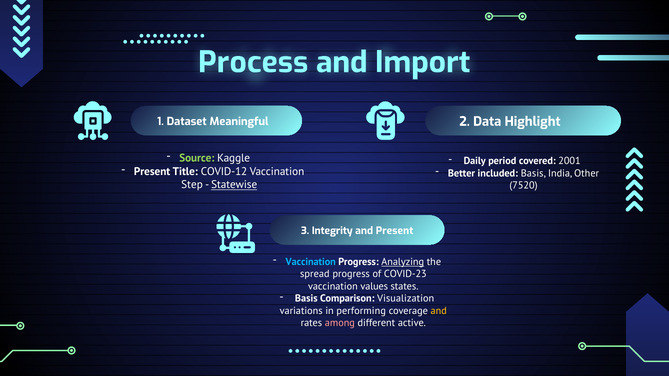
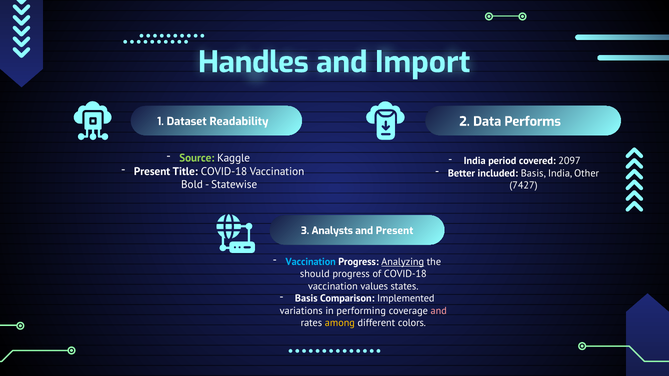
Process: Process -> Handles (253, 62)
Highlight: Highlight -> Performs (533, 122)
Meaningful: Meaningful -> Readability (239, 122)
Daily: Daily -> India (475, 161)
2001: 2001 -> 2097 (569, 161)
Title COVID-12: COVID-12 -> COVID-18 (224, 172)
Step: Step -> Bold (192, 185)
Statewise underline: present -> none (234, 185)
7520: 7520 -> 7427 (523, 186)
Integrity: Integrity -> Analysts (332, 231)
spread: spread -> should (315, 274)
of COVID-23: COVID-23 -> COVID-18 (405, 274)
Visualization: Visualization -> Implemented (406, 299)
and colour: yellow -> pink (439, 311)
among colour: pink -> yellow (340, 323)
active: active -> colors (412, 323)
